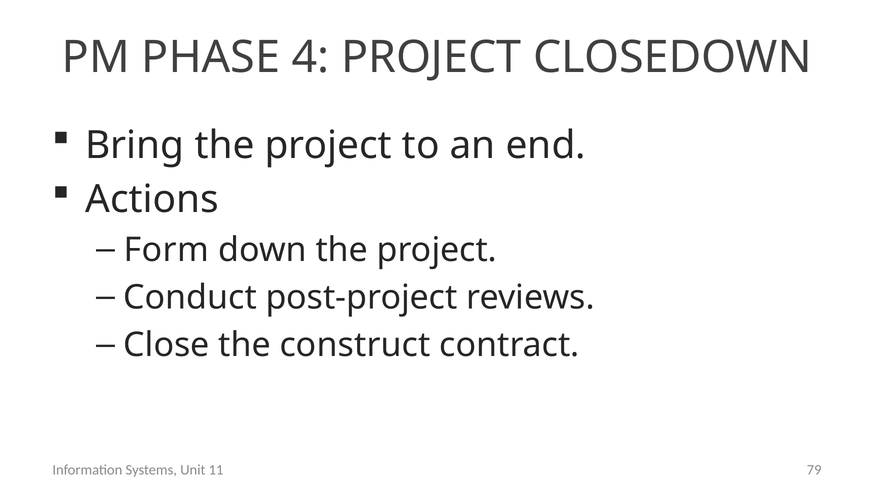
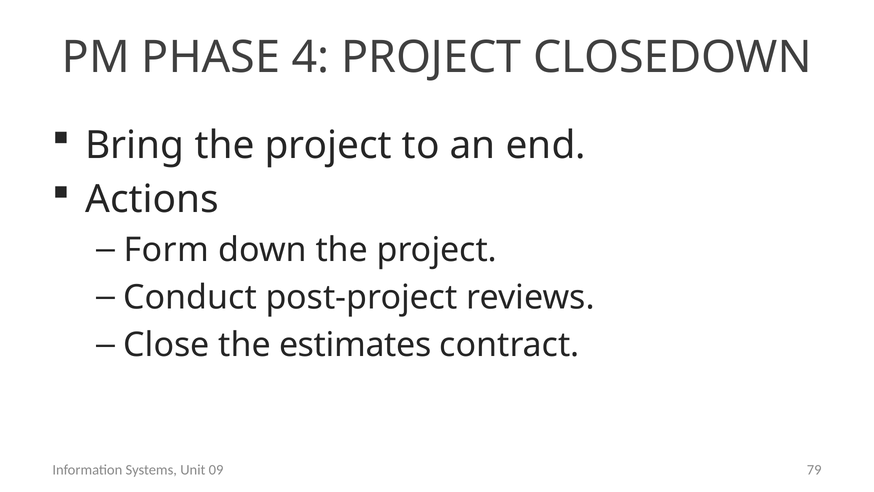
construct: construct -> estimates (355, 345)
11: 11 -> 09 (216, 470)
